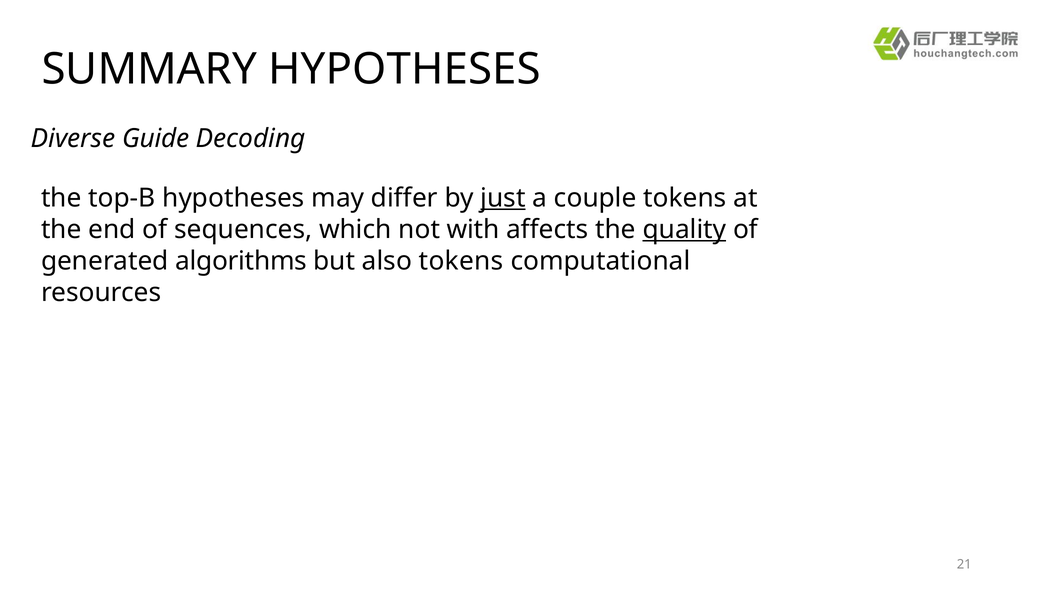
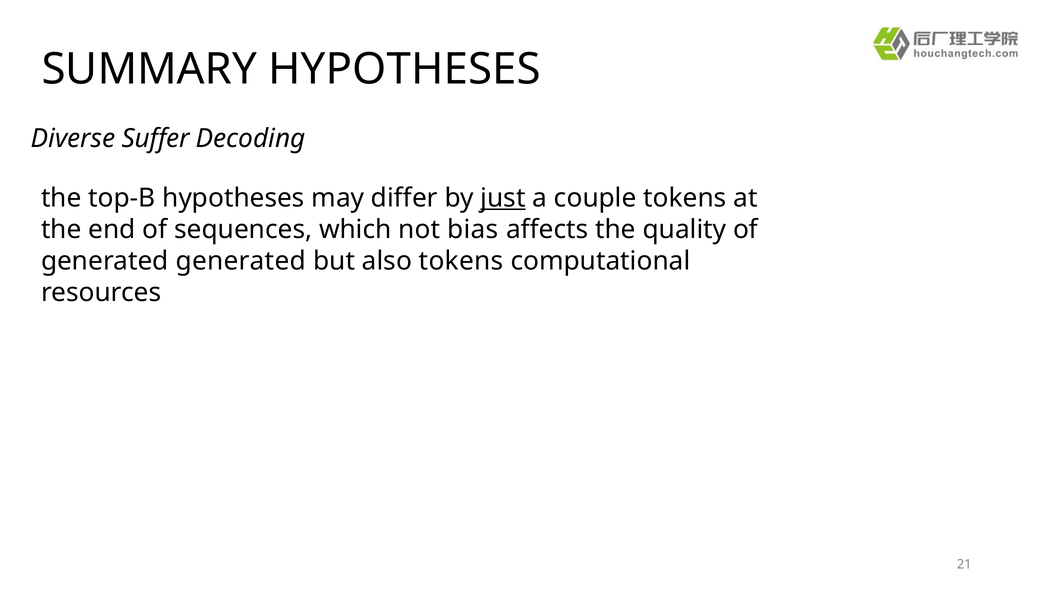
Guide: Guide -> Suffer (156, 138)
with: with -> bias (473, 229)
quality underline: present -> none (684, 229)
generated algorithms: algorithms -> generated (241, 261)
